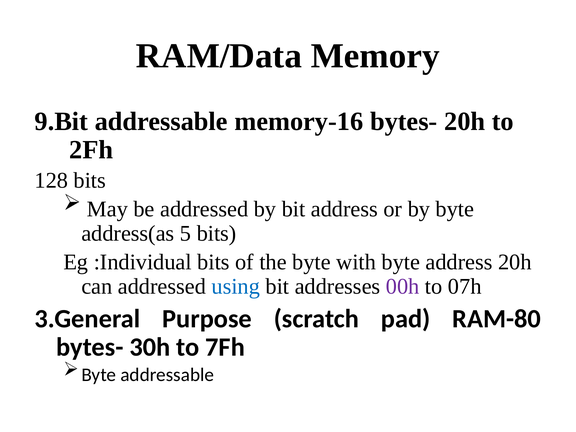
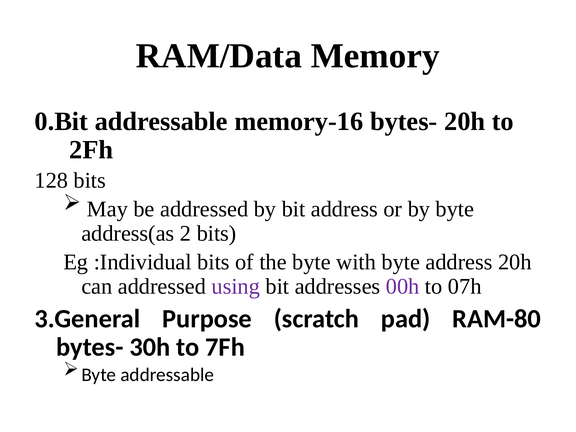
9.Bit: 9.Bit -> 0.Bit (61, 121)
5: 5 -> 2 (186, 233)
using colour: blue -> purple (236, 286)
